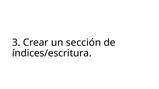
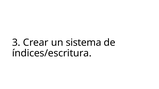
sección: sección -> sistema (84, 43)
